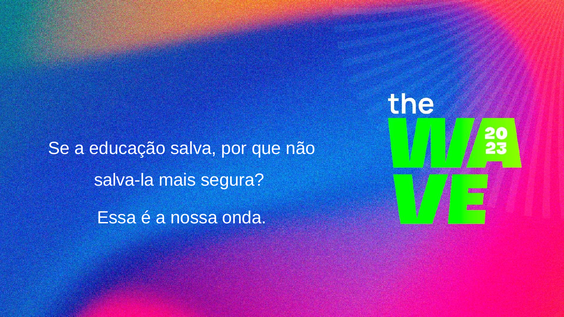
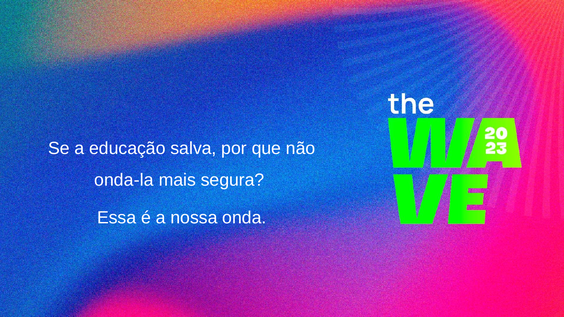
salva-la: salva-la -> onda-la (124, 180)
